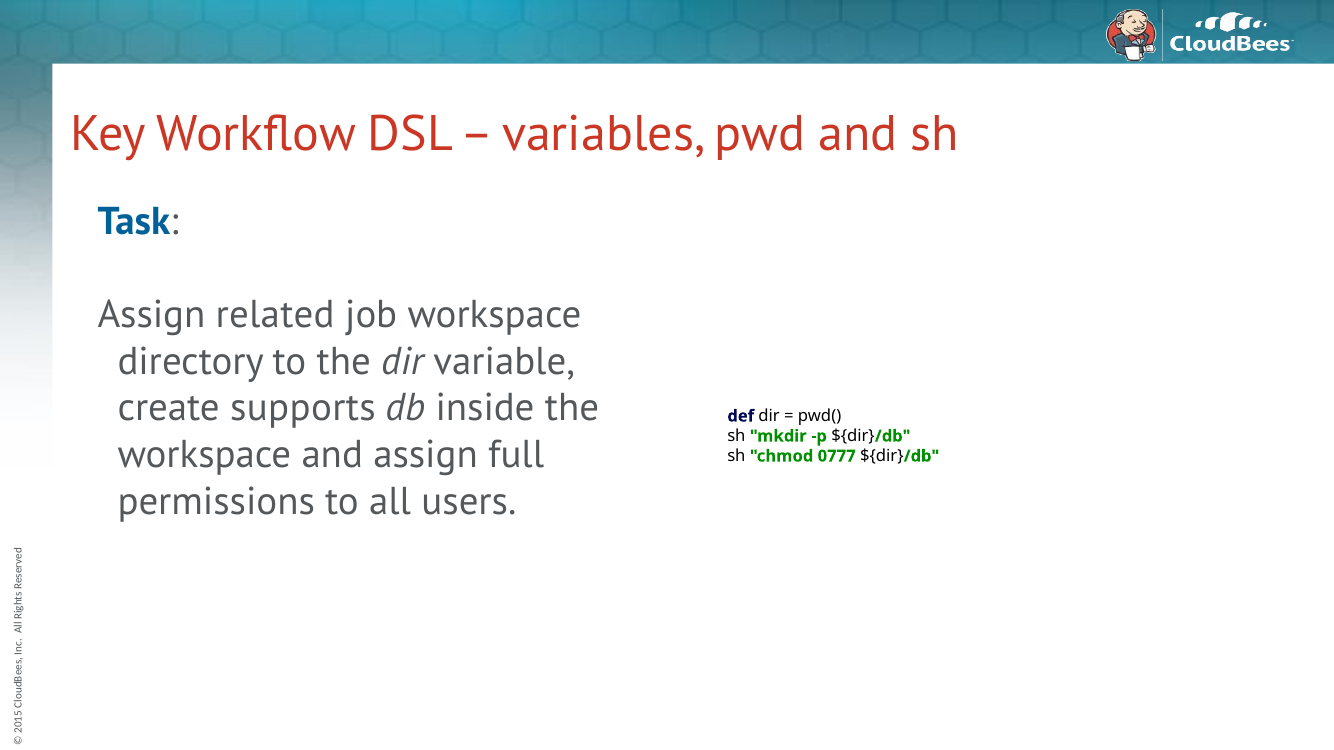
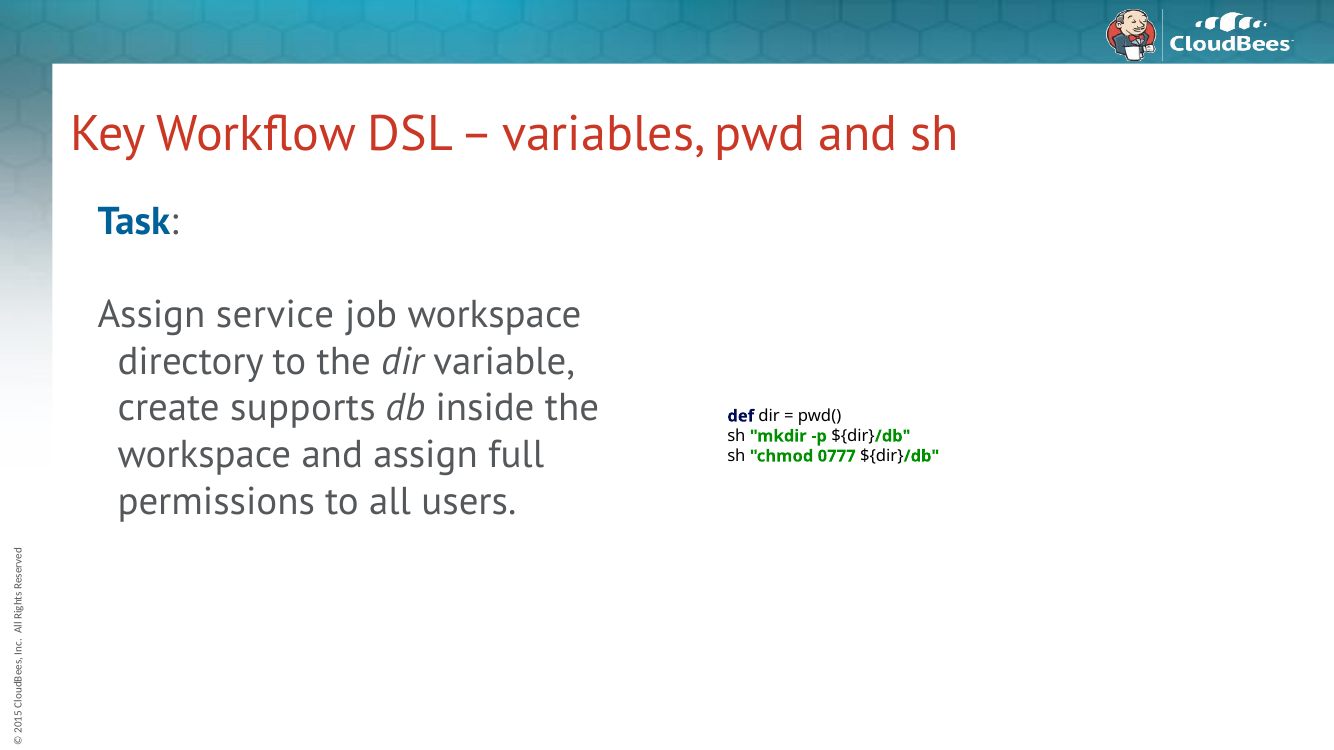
related: related -> service (275, 315)
